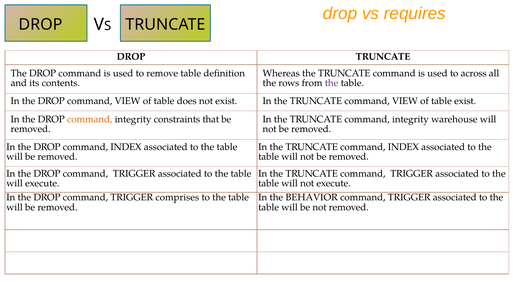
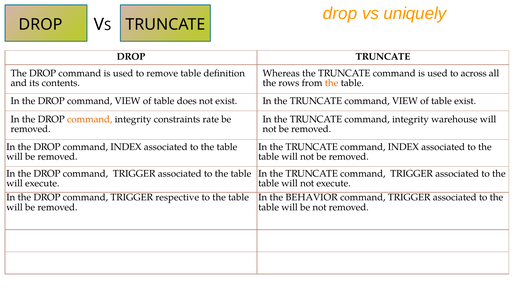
requires: requires -> uniquely (415, 13)
the colour: purple -> orange (332, 83)
that: that -> rate (211, 119)
comprises: comprises -> respective (177, 198)
